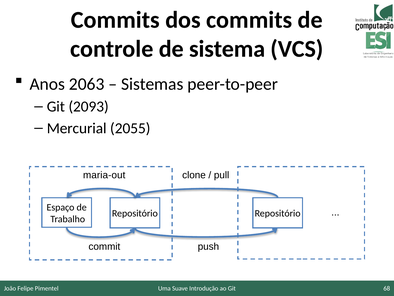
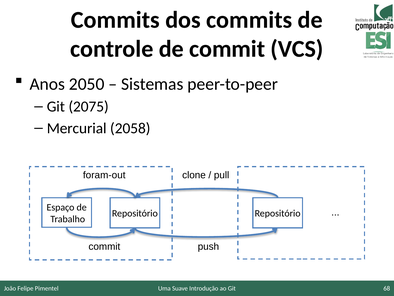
de sistema: sistema -> commit (227, 49)
2063: 2063 -> 2050 (87, 84)
2093: 2093 -> 2075 (89, 107)
2055: 2055 -> 2058 (130, 128)
maria-out: maria-out -> foram-out (104, 175)
